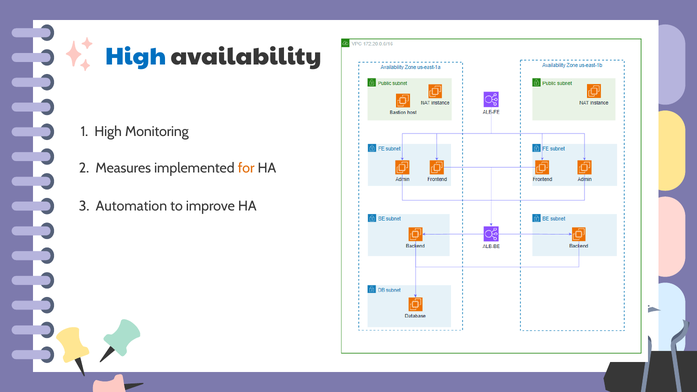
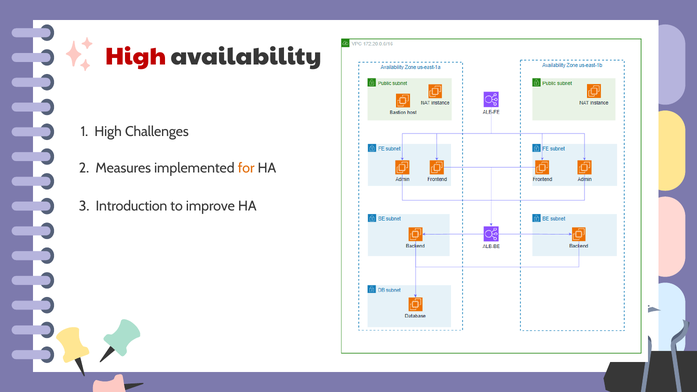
High colour: blue -> red (136, 57)
Monitoring: Monitoring -> Challenges (157, 131)
Automation: Automation -> Introduction (132, 206)
